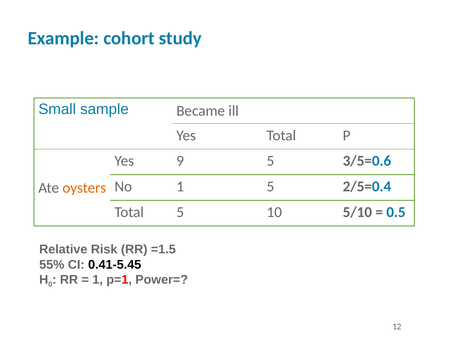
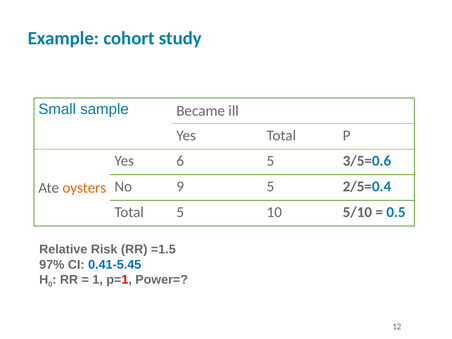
9: 9 -> 6 (180, 161)
No 1: 1 -> 9 (180, 187)
55%: 55% -> 97% (52, 265)
0.41-5.45 colour: black -> blue (115, 265)
